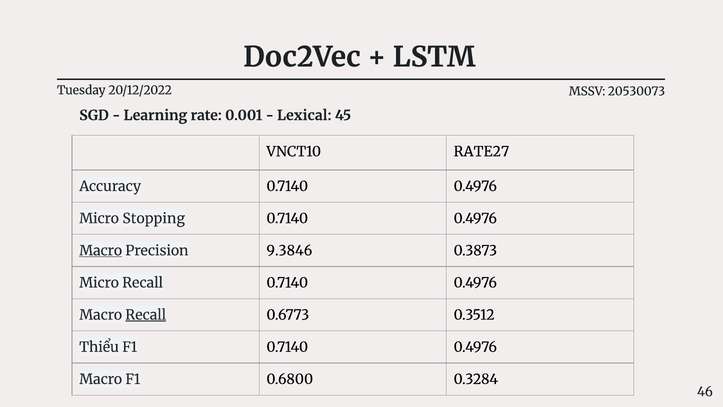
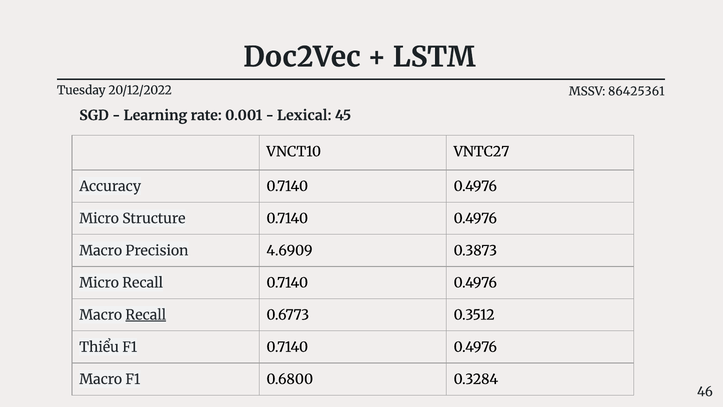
20530073: 20530073 -> 86425361 (636, 91)
RATE27: RATE27 -> VNTC27 (481, 152)
Stopping: Stopping -> Structure (154, 218)
Macro underline: present -> none (101, 251)
9.3846: 9.3846 -> 4.6909 (289, 251)
